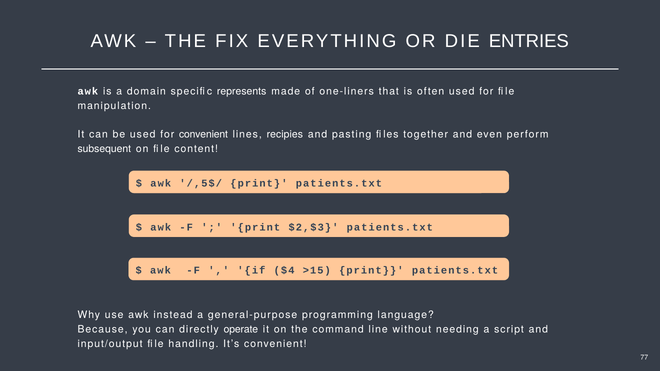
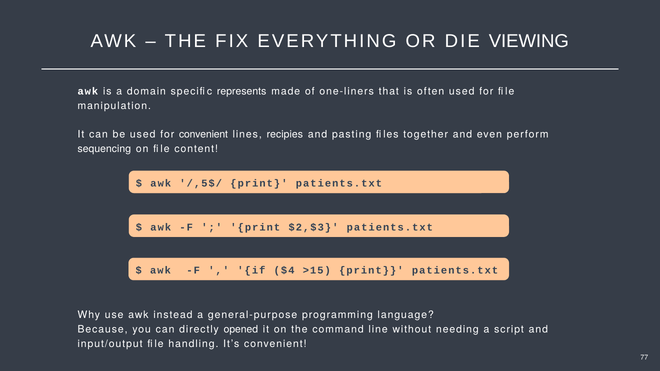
ENTRIES: ENTRIES -> VIEWING (529, 41)
subsequent: subsequent -> sequencing (104, 149)
operate: operate -> opened (241, 330)
